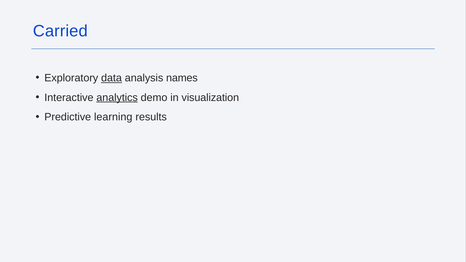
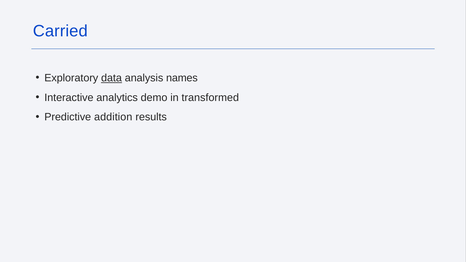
analytics underline: present -> none (117, 98)
visualization: visualization -> transformed (210, 98)
learning: learning -> addition (113, 117)
